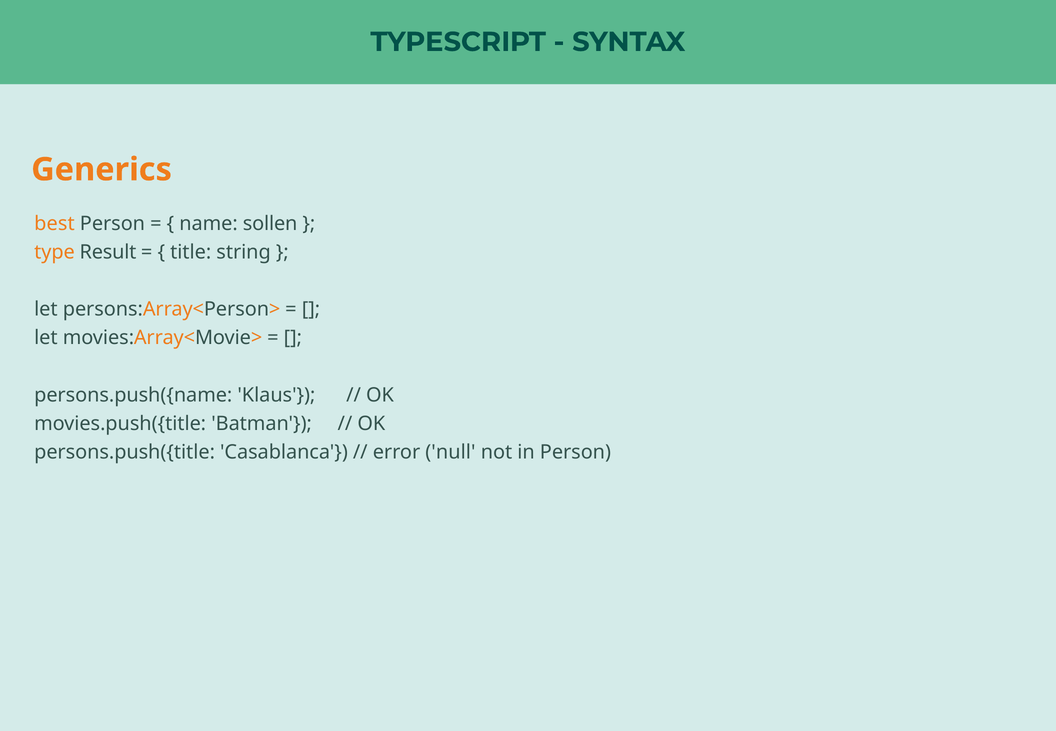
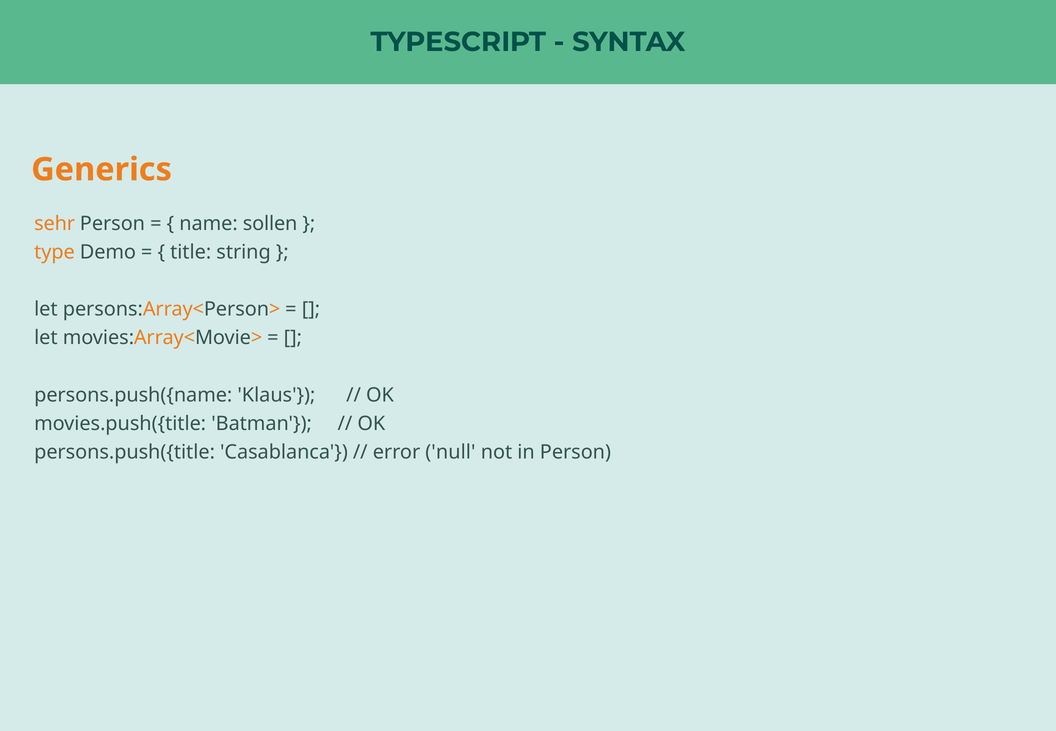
best: best -> sehr (55, 224)
Result: Result -> Demo (108, 252)
